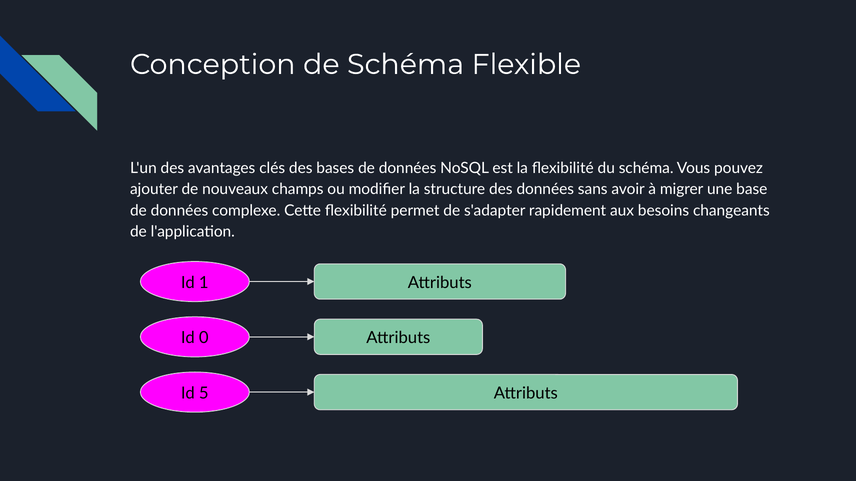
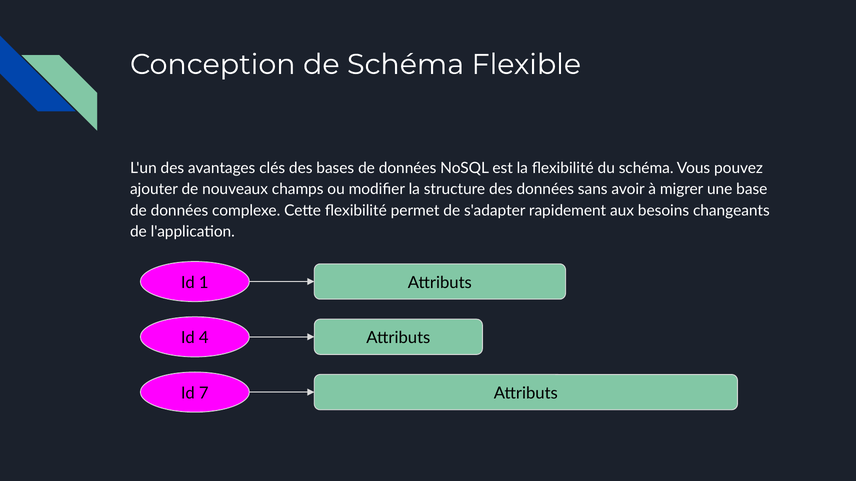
0: 0 -> 4 (204, 338)
5: 5 -> 7 (204, 394)
